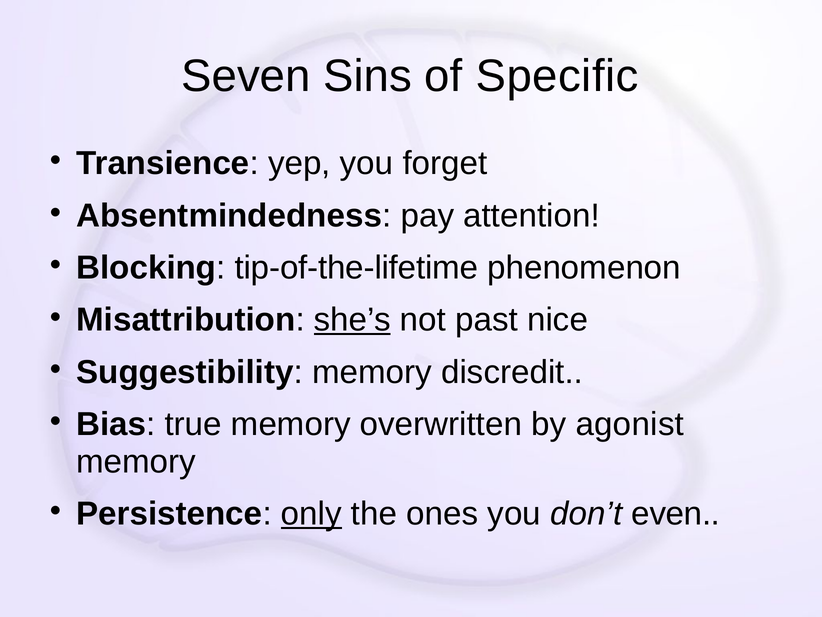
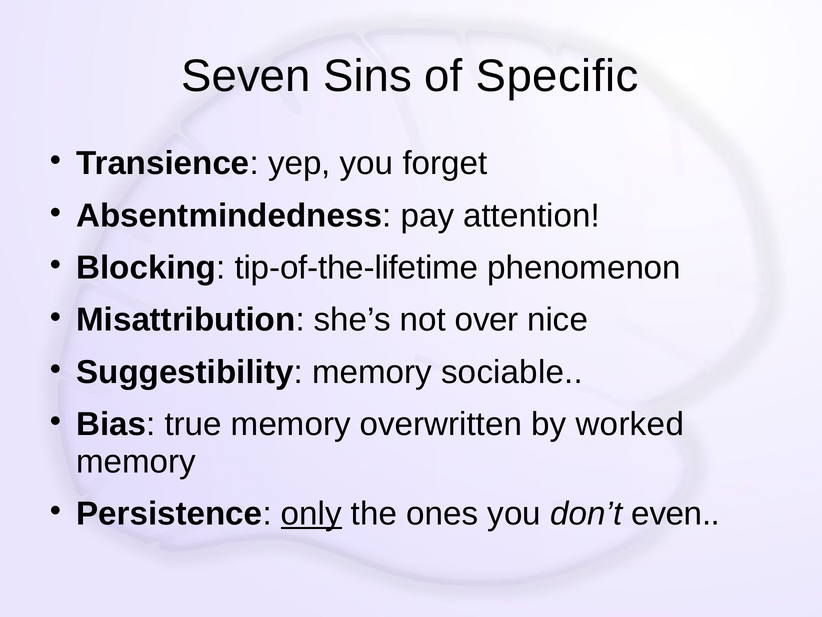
she’s underline: present -> none (352, 320)
past: past -> over (487, 320)
discredit: discredit -> sociable (512, 372)
agonist: agonist -> worked (630, 424)
